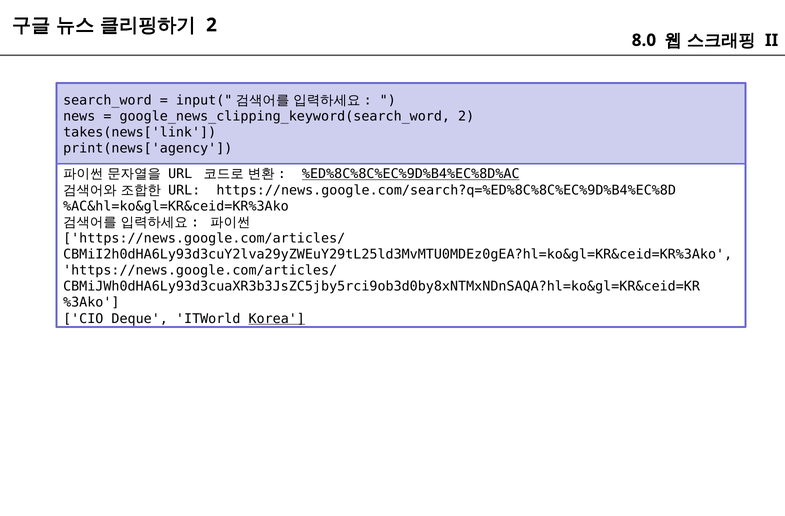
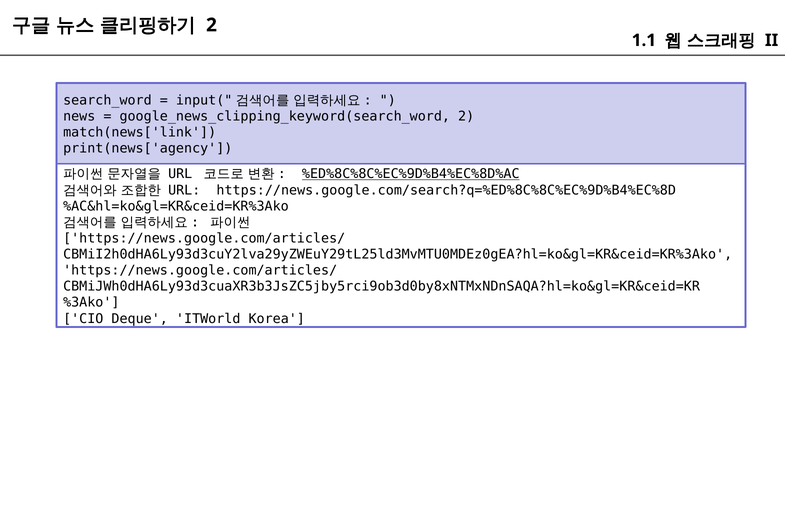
8.0: 8.0 -> 1.1 (644, 40)
takes(news['link: takes(news['link -> match(news['link (140, 132)
Korea underline: present -> none (277, 318)
